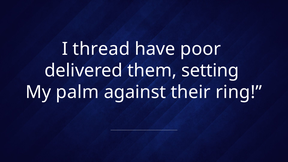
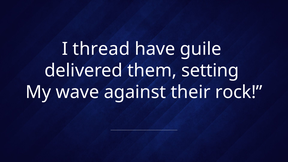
poor: poor -> guile (201, 49)
palm: palm -> wave (77, 92)
ring: ring -> rock (239, 92)
